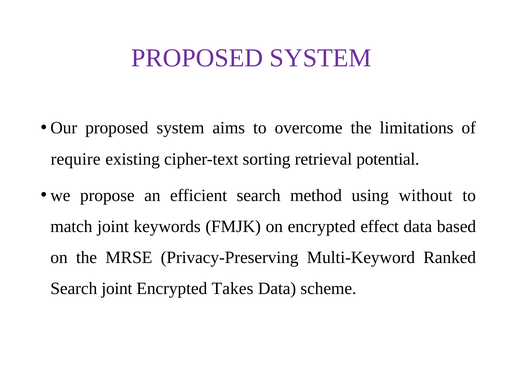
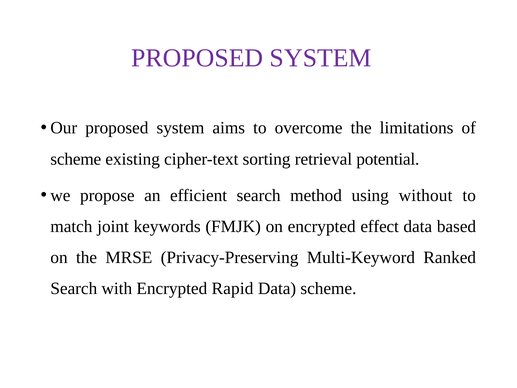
require: require -> scheme (76, 159)
Search joint: joint -> with (117, 288)
Takes: Takes -> Rapid (233, 288)
